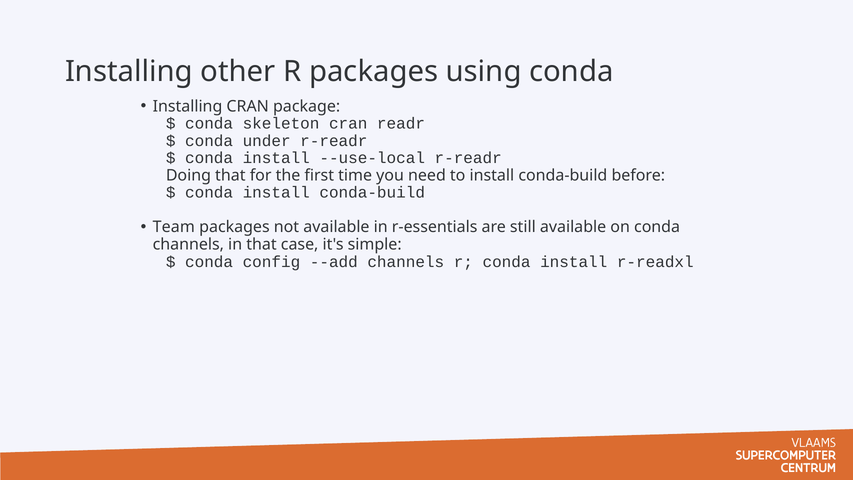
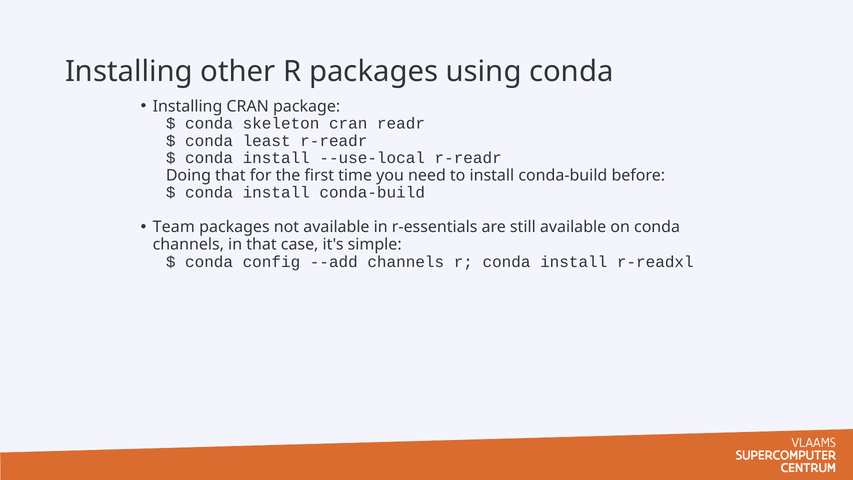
under: under -> least (267, 141)
